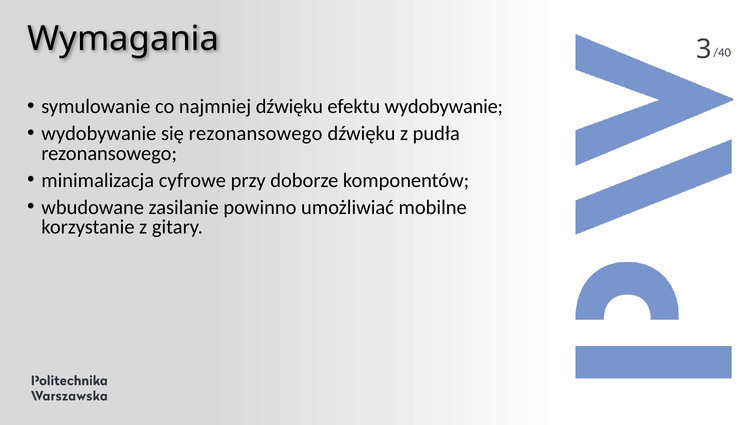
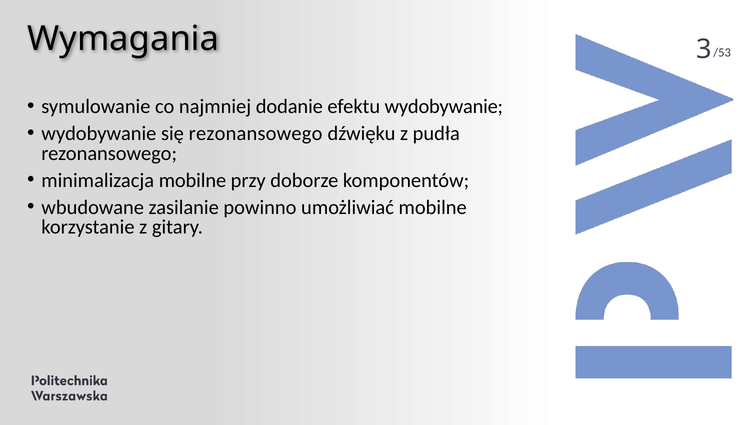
/40: /40 -> /53 (722, 53)
najmniej dźwięku: dźwięku -> dodanie (289, 107)
minimalizacja cyfrowe: cyfrowe -> mobilne (192, 180)
